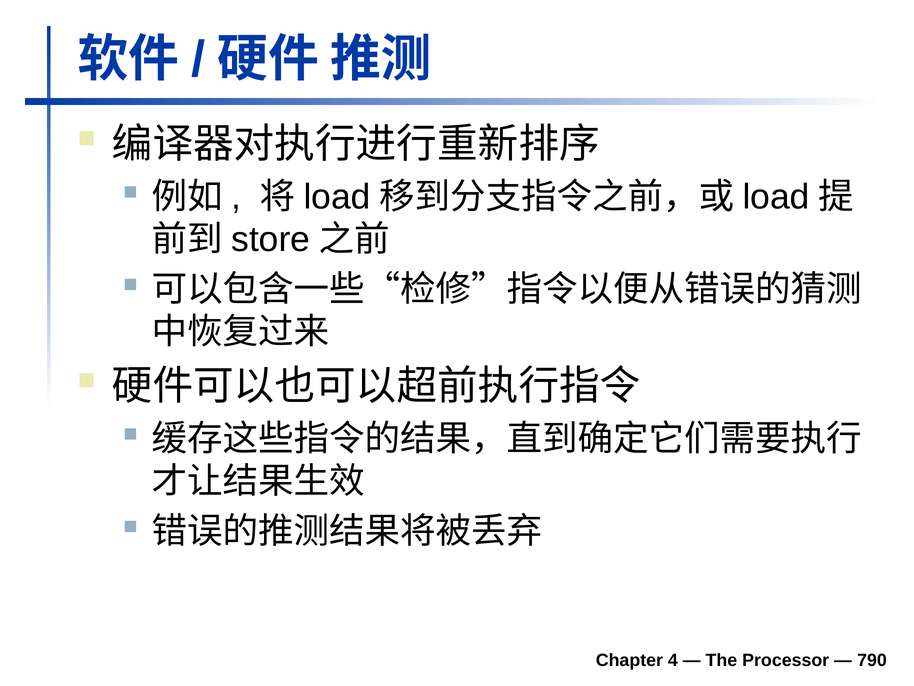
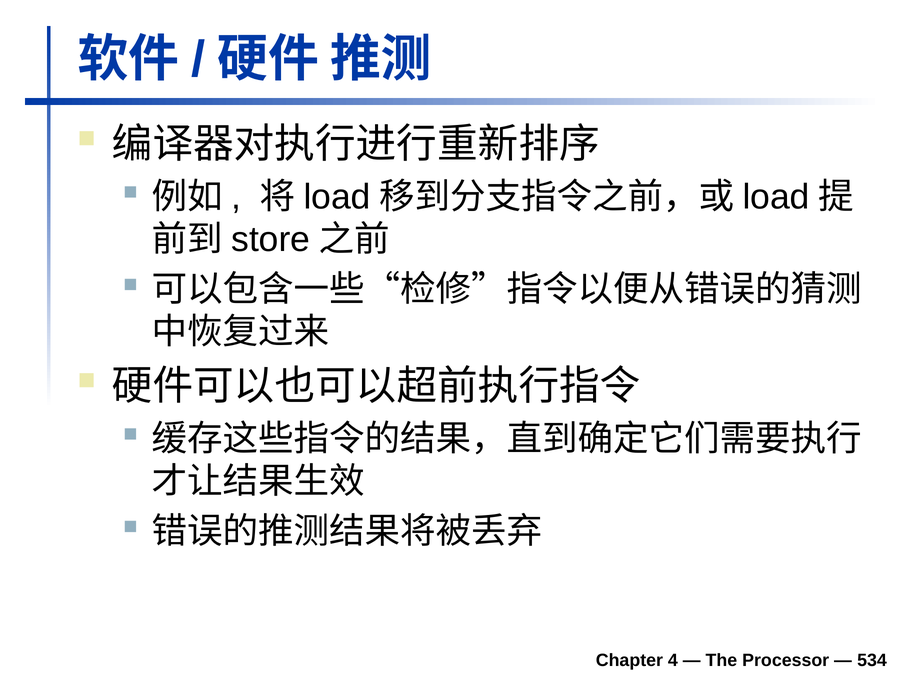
790: 790 -> 534 (872, 660)
